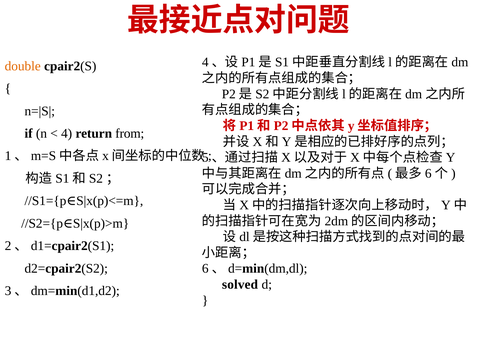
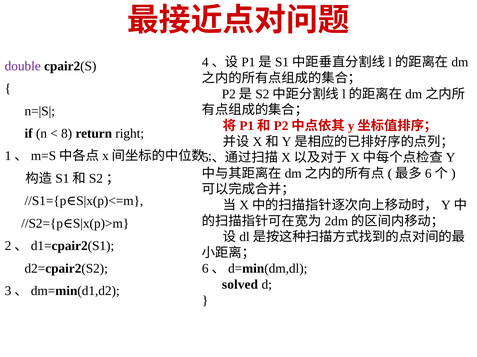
double colour: orange -> purple (23, 66)
4: 4 -> 8 (67, 134)
from: from -> right (130, 134)
